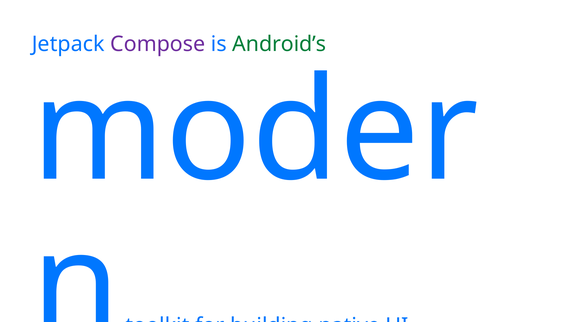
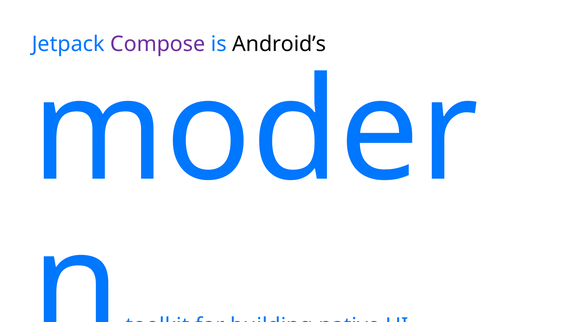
Android’s colour: green -> black (279, 44)
